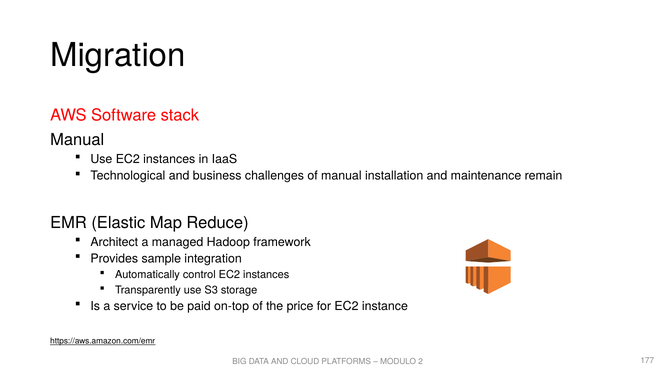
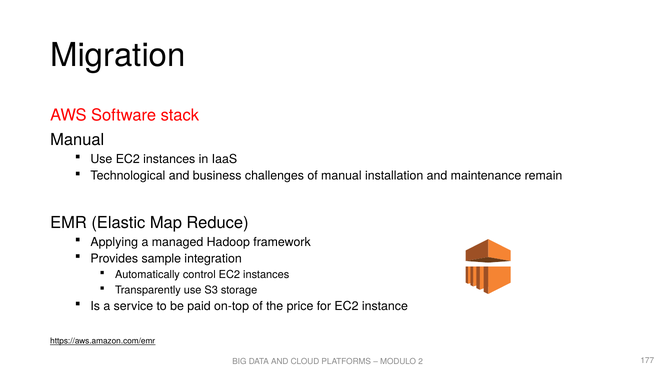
Architect: Architect -> Applying (114, 242)
